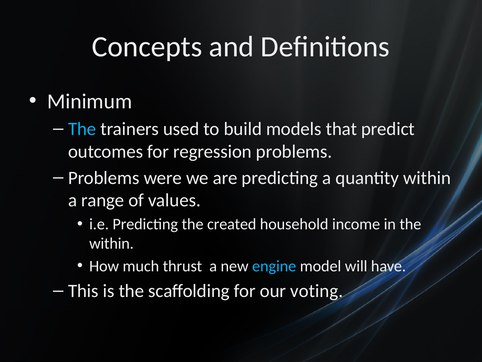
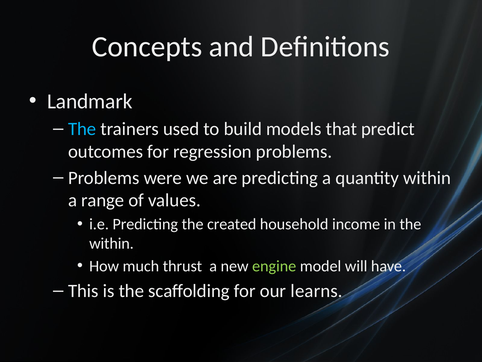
Minimum: Minimum -> Landmark (90, 101)
engine colour: light blue -> light green (274, 266)
voting: voting -> learns (317, 291)
